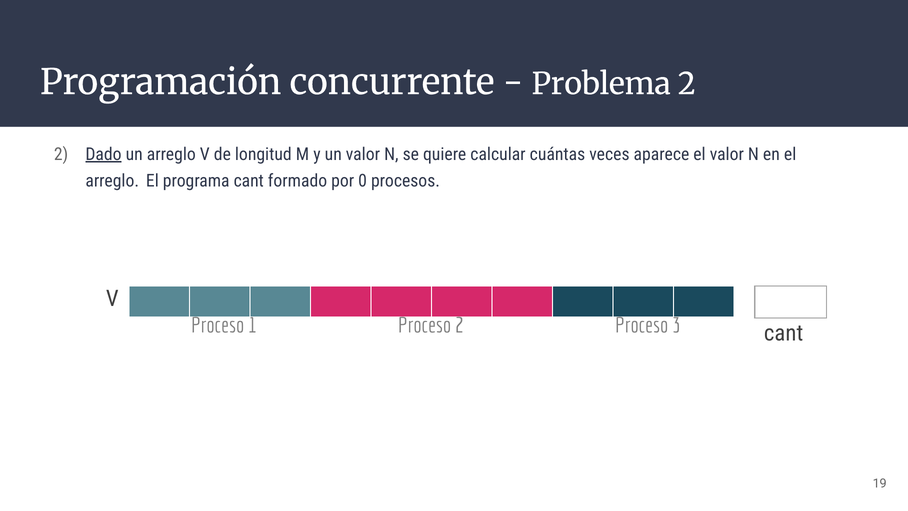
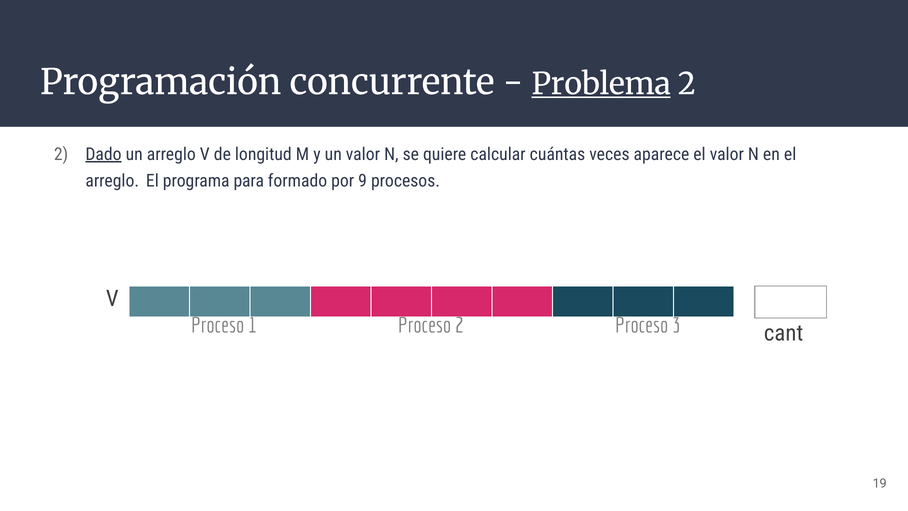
Problema underline: none -> present (601, 84)
programa cant: cant -> para (249, 181)
0: 0 -> 9 (363, 181)
